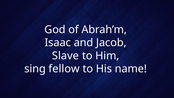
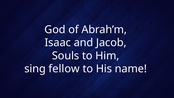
Slave: Slave -> Souls (66, 56)
